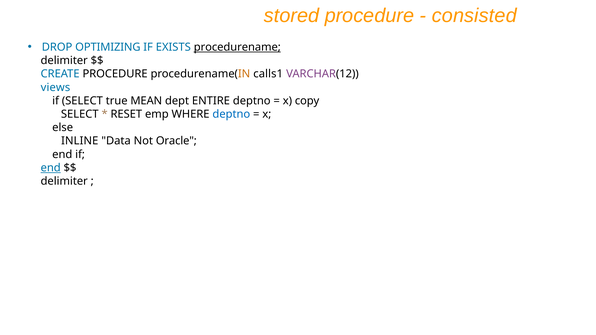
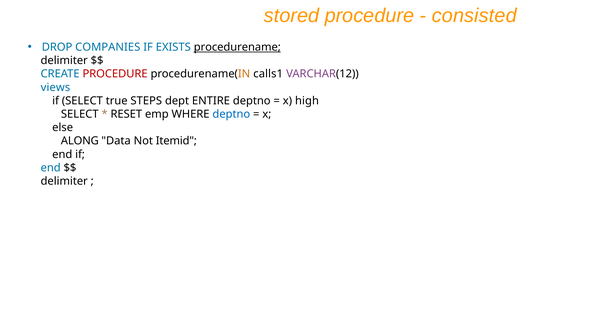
OPTIMIZING: OPTIMIZING -> COMPANIES (108, 47)
PROCEDURE colour: black -> red (115, 74)
MEAN: MEAN -> STEPS (146, 101)
copy: copy -> high (307, 101)
INLINE: INLINE -> ALONG (80, 141)
Oracle: Oracle -> Itemid (176, 141)
end underline: present -> none (51, 168)
